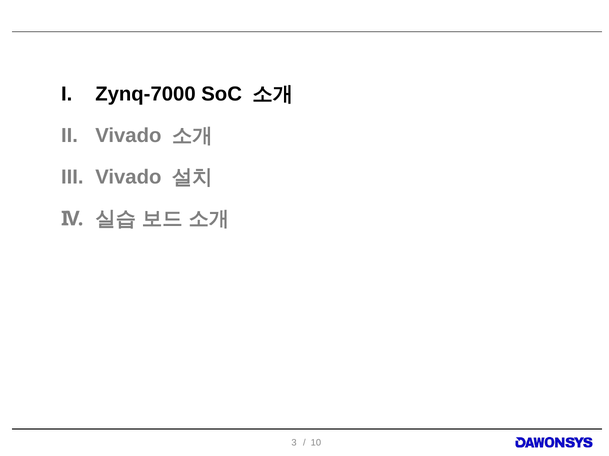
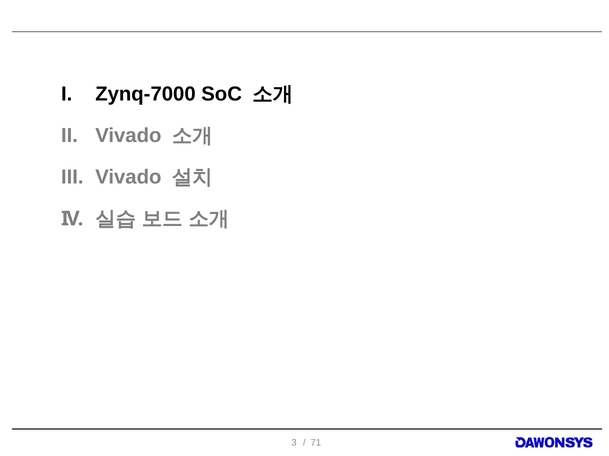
10: 10 -> 71 (316, 443)
